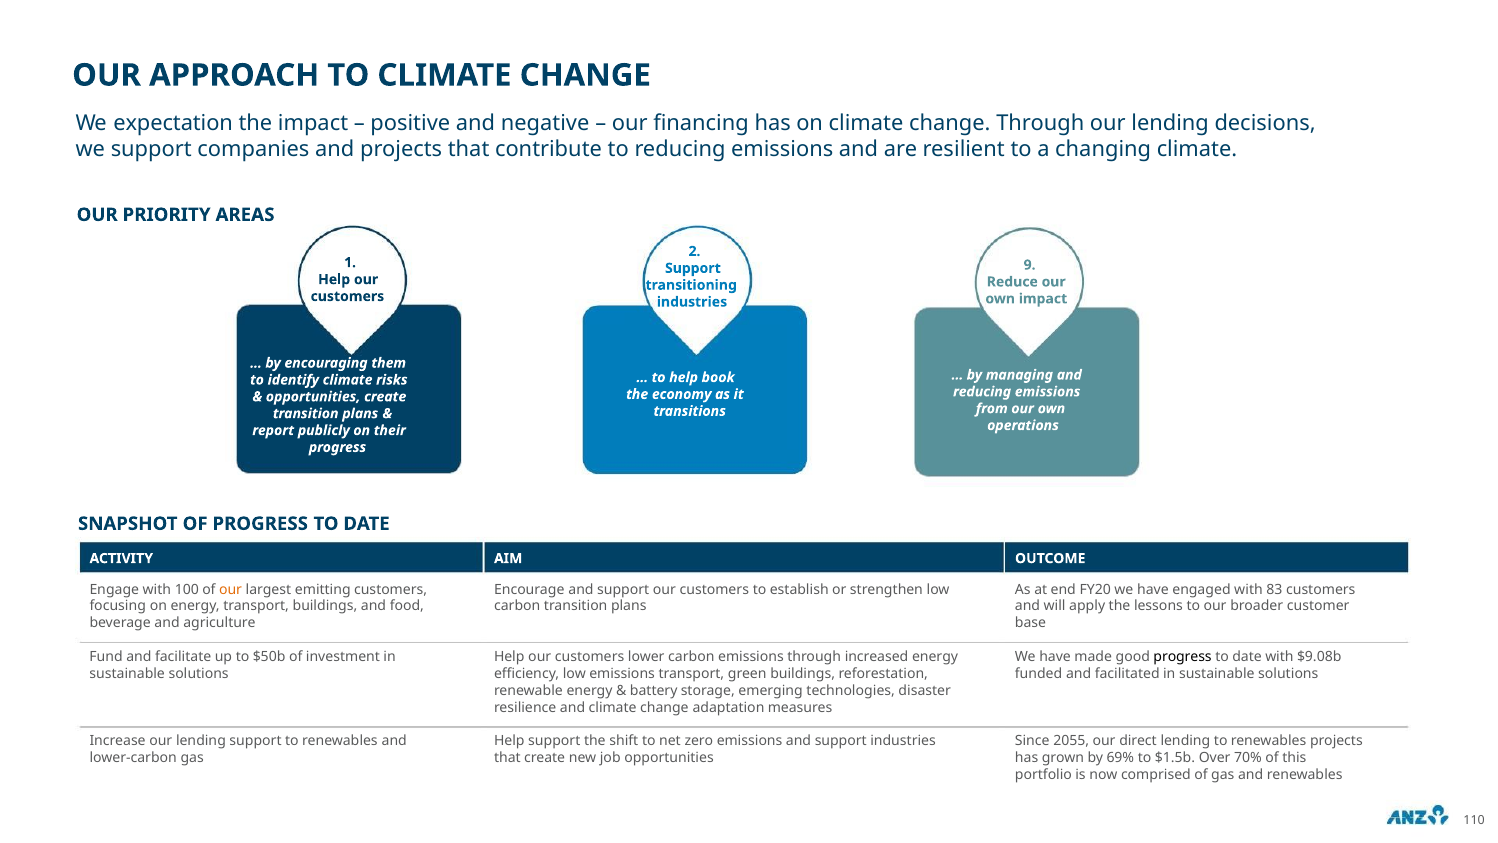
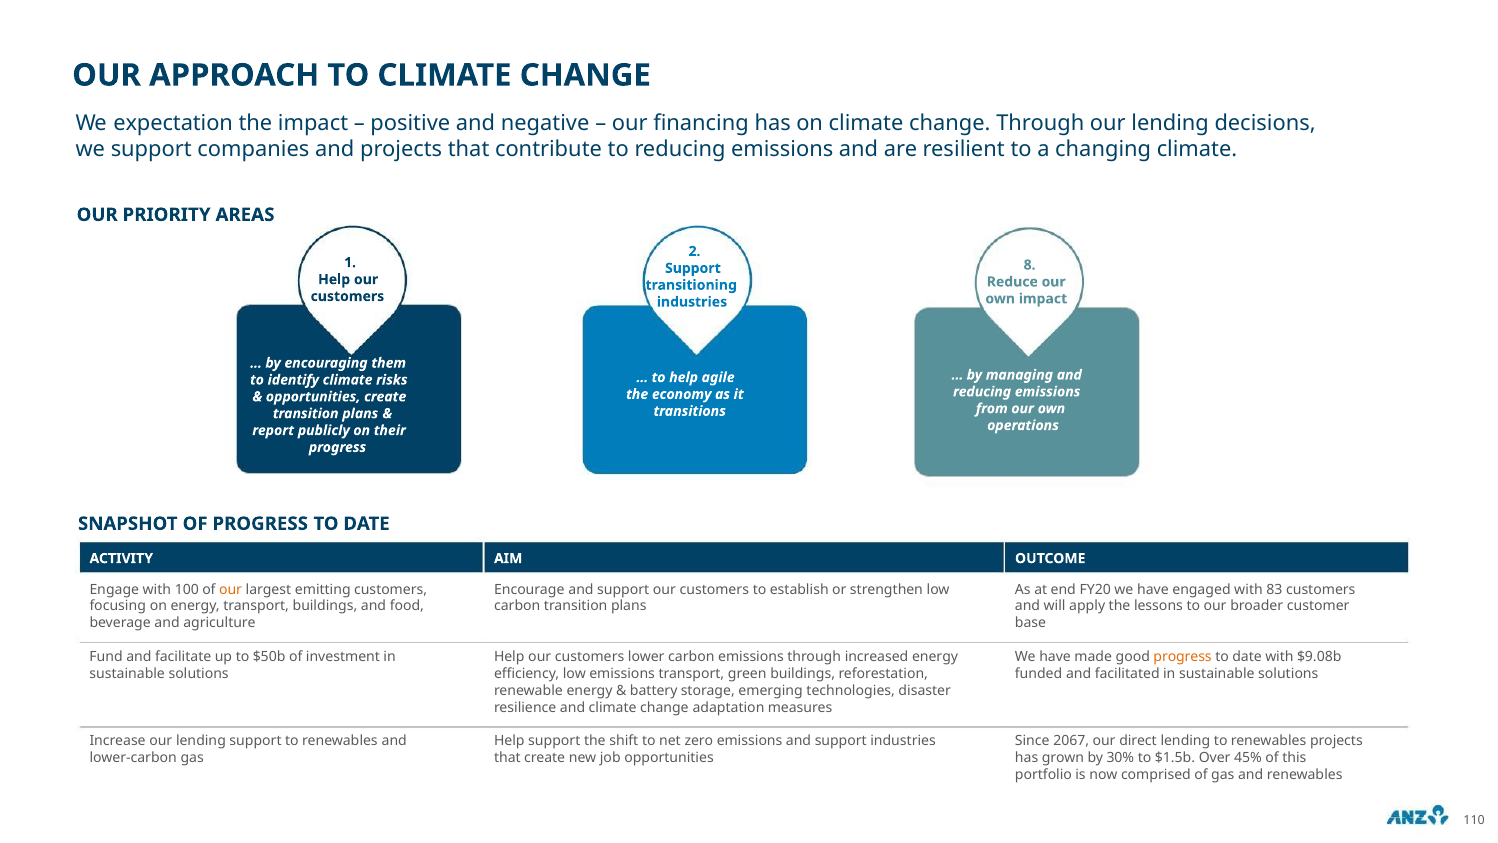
9: 9 -> 8 (1030, 265)
book: book -> agile (718, 377)
progress colour: black -> orange (1183, 657)
2055: 2055 -> 2067 (1071, 741)
69%: 69% -> 30% (1120, 758)
70%: 70% -> 45% (1248, 758)
